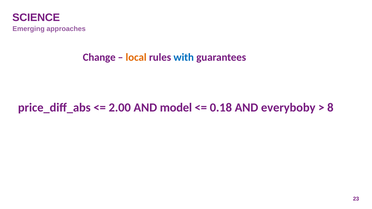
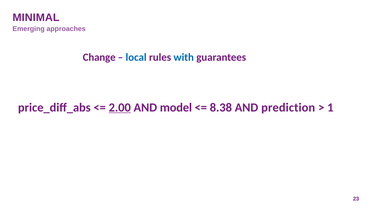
SCIENCE: SCIENCE -> MINIMAL (36, 18)
local colour: orange -> blue (136, 57)
2.00 underline: none -> present (120, 108)
0.18: 0.18 -> 8.38 (221, 108)
everyboby: everyboby -> prediction (288, 108)
8: 8 -> 1 (330, 108)
